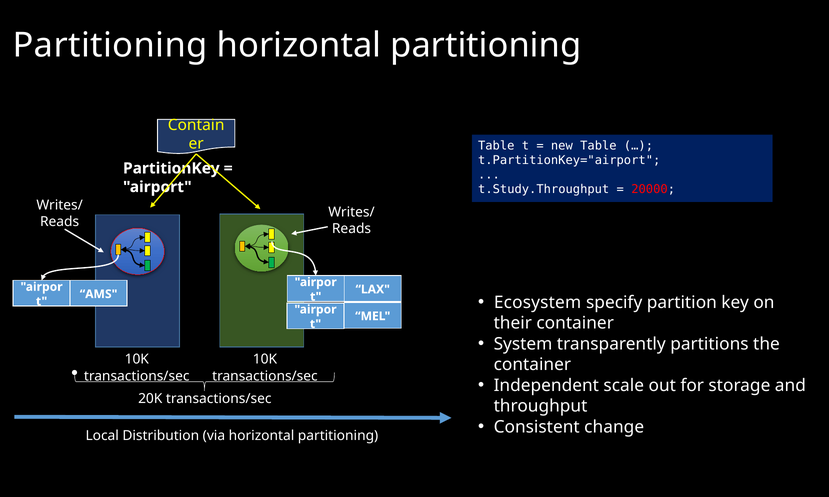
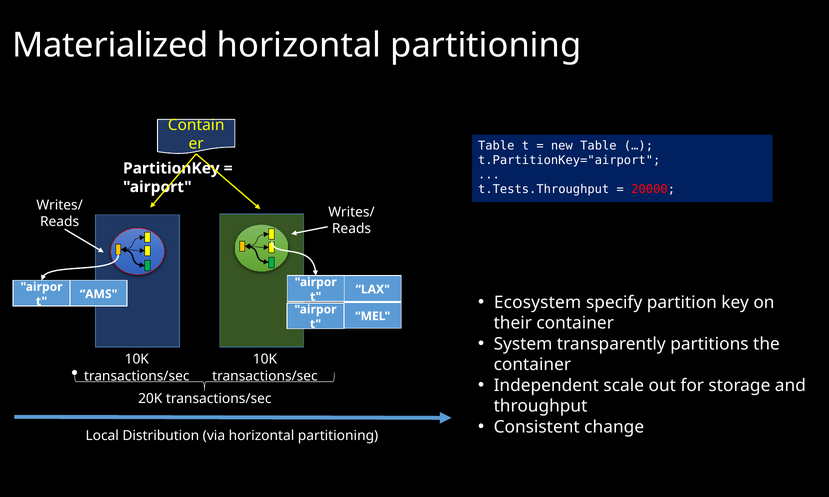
Partitioning: Partitioning -> Materialized (110, 46)
t.Study.Throughput: t.Study.Throughput -> t.Tests.Throughput (544, 190)
